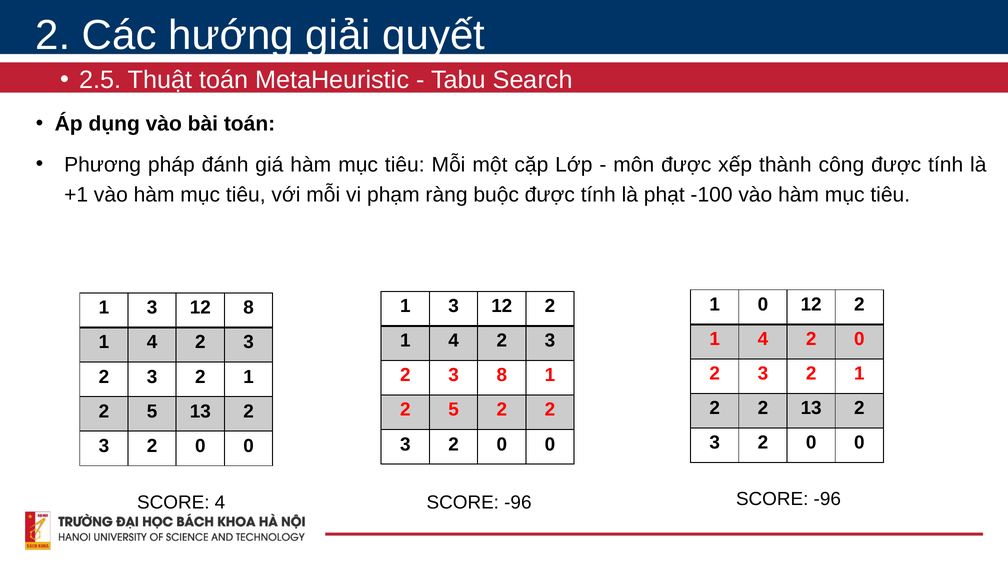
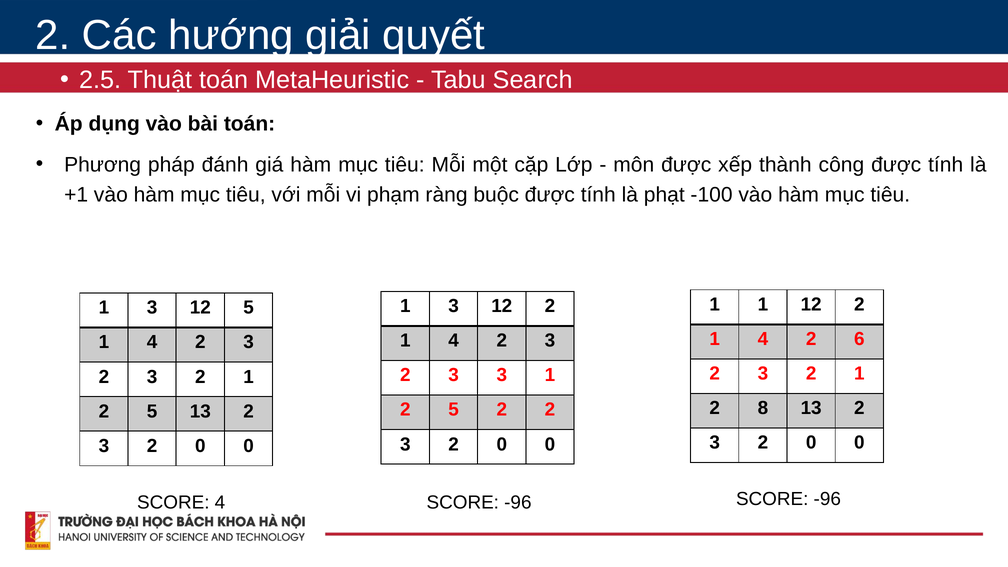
1 0: 0 -> 1 (763, 304)
12 8: 8 -> 5 (249, 308)
4 2 0: 0 -> 6 (859, 339)
3 8: 8 -> 3 (502, 375)
2: 2 -> 8 (763, 408)
